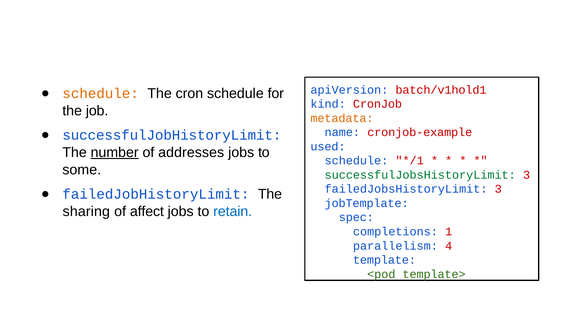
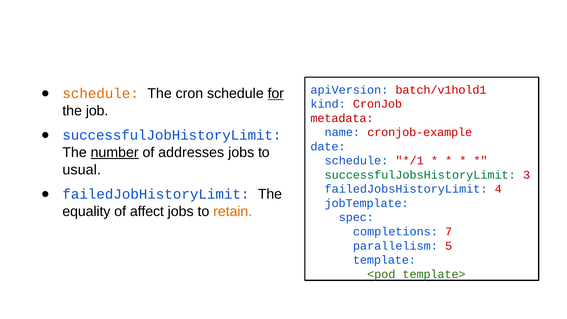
for underline: none -> present (276, 94)
metadata colour: orange -> red (342, 118)
used: used -> date (328, 147)
some: some -> usual (82, 170)
failedJobsHistoryLimit 3: 3 -> 4 (498, 189)
sharing: sharing -> equality (86, 211)
retain colour: blue -> orange (233, 211)
1: 1 -> 7 (449, 232)
4: 4 -> 5 (449, 246)
